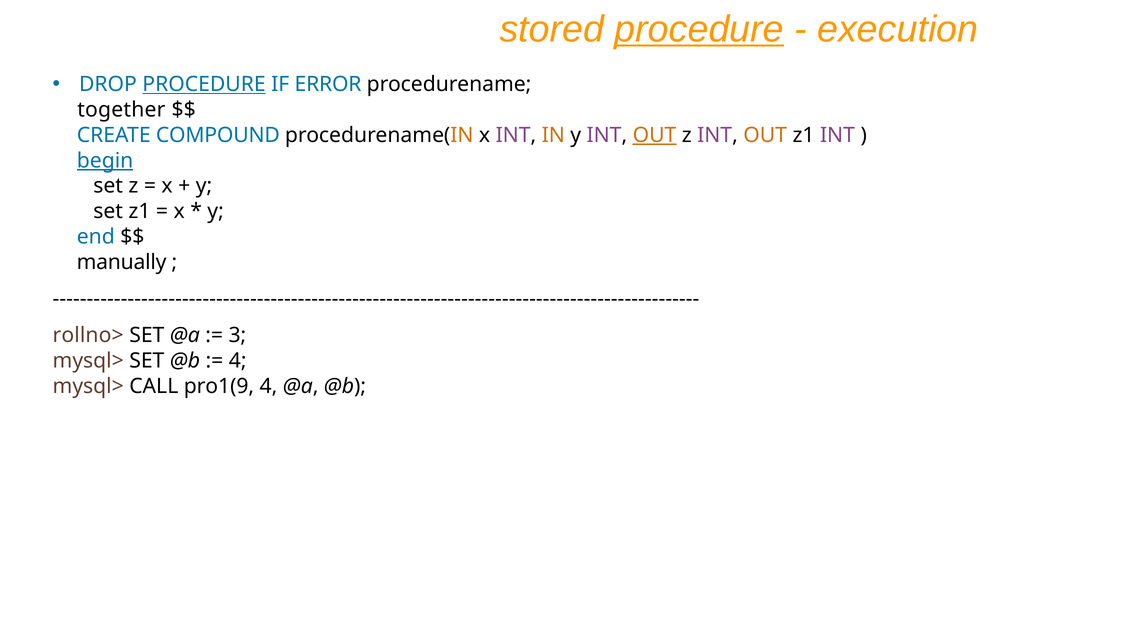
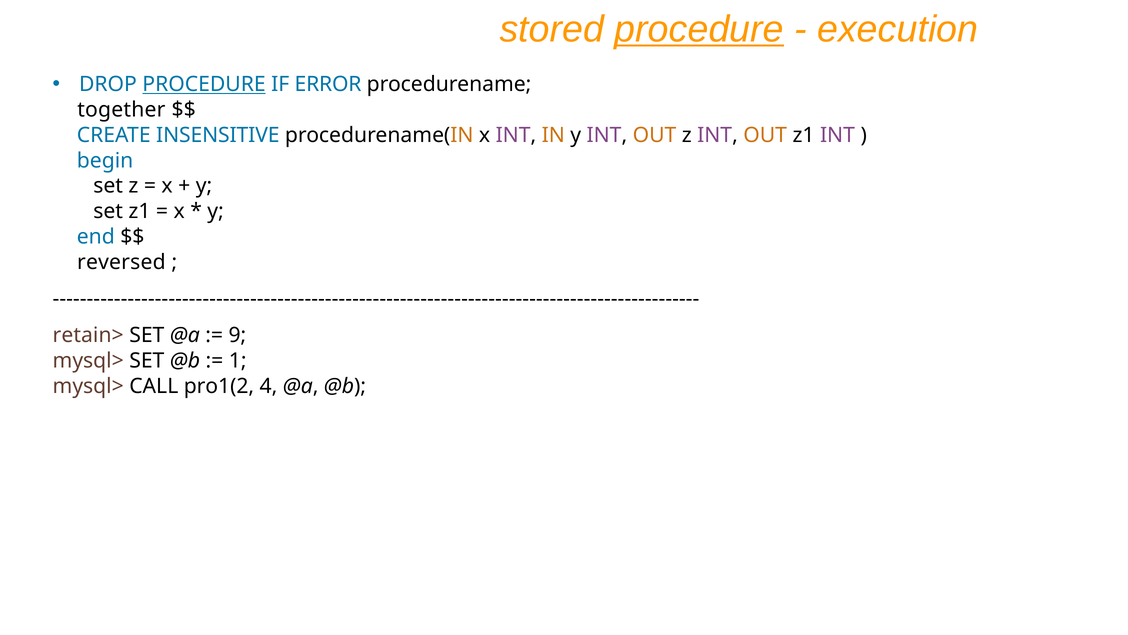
COMPOUND: COMPOUND -> INSENSITIVE (218, 135)
OUT underline: present -> none (655, 135)
begin underline: present -> none (105, 160)
manually: manually -> reversed (121, 262)
rollno>: rollno> -> retain> (88, 335)
3: 3 -> 9 (237, 335)
4: 4 -> 1 (238, 361)
pro1(9: pro1(9 -> pro1(2 (219, 386)
